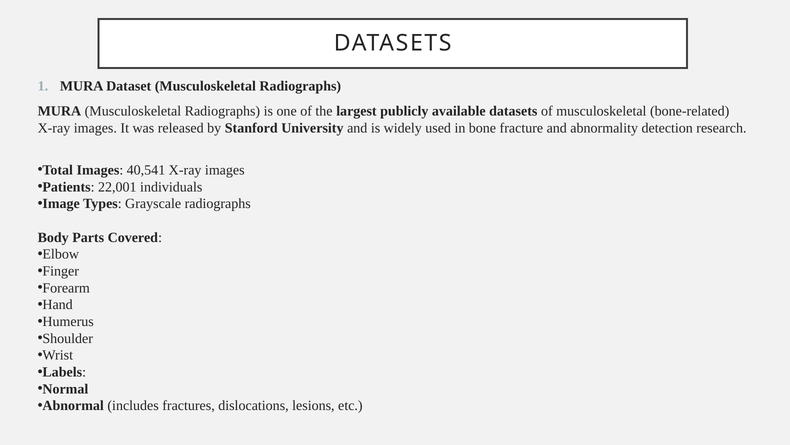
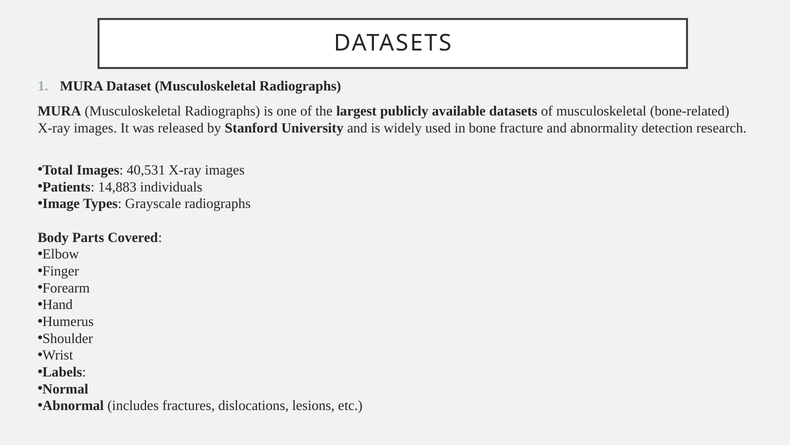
40,541: 40,541 -> 40,531 (146, 170)
22,001: 22,001 -> 14,883 (117, 187)
